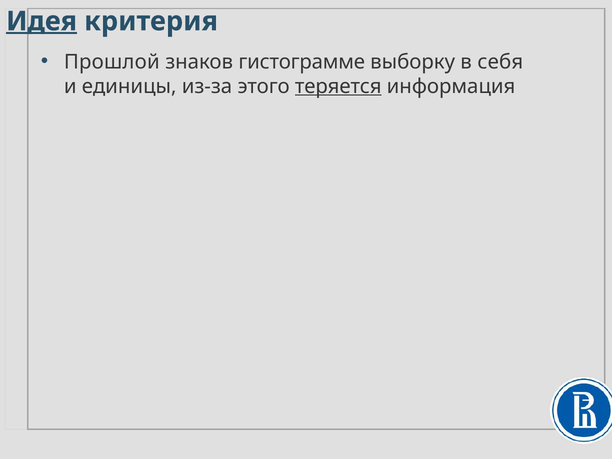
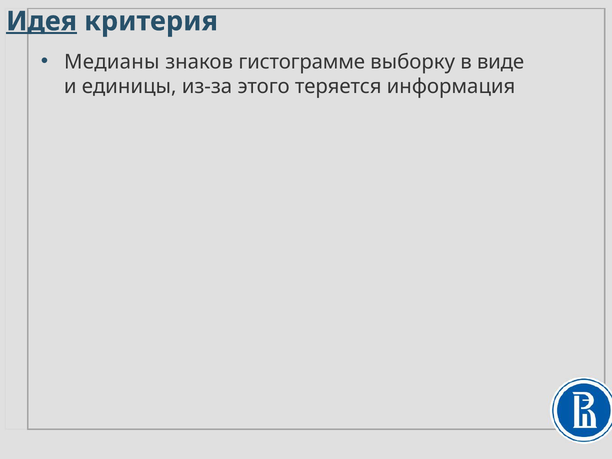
Прошлой: Прошлой -> Медианы (112, 62)
себя: себя -> виде (501, 62)
теряется underline: present -> none (338, 86)
